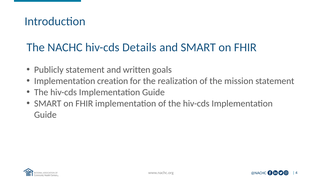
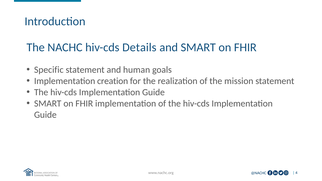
Publicly: Publicly -> Specific (49, 70)
written: written -> human (137, 70)
